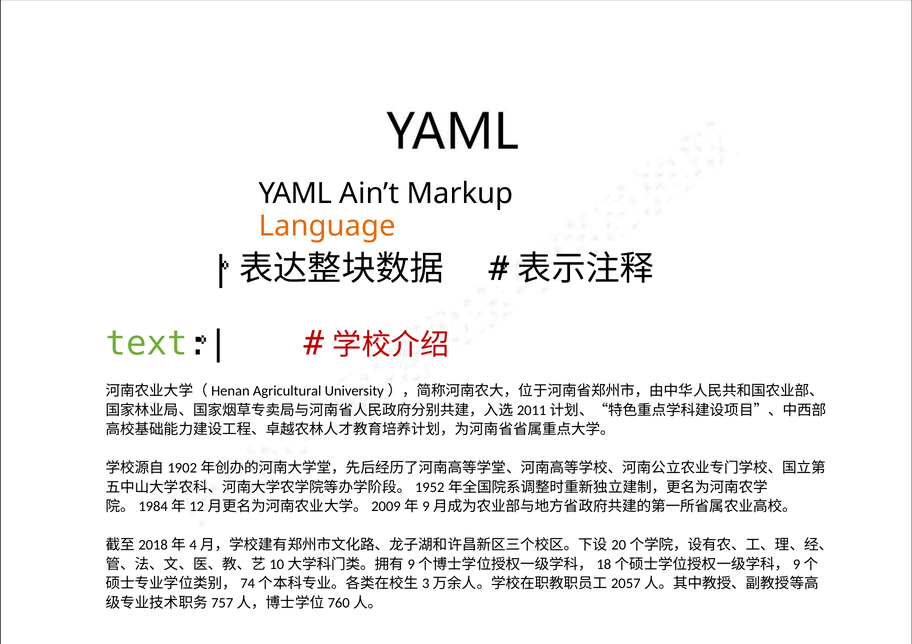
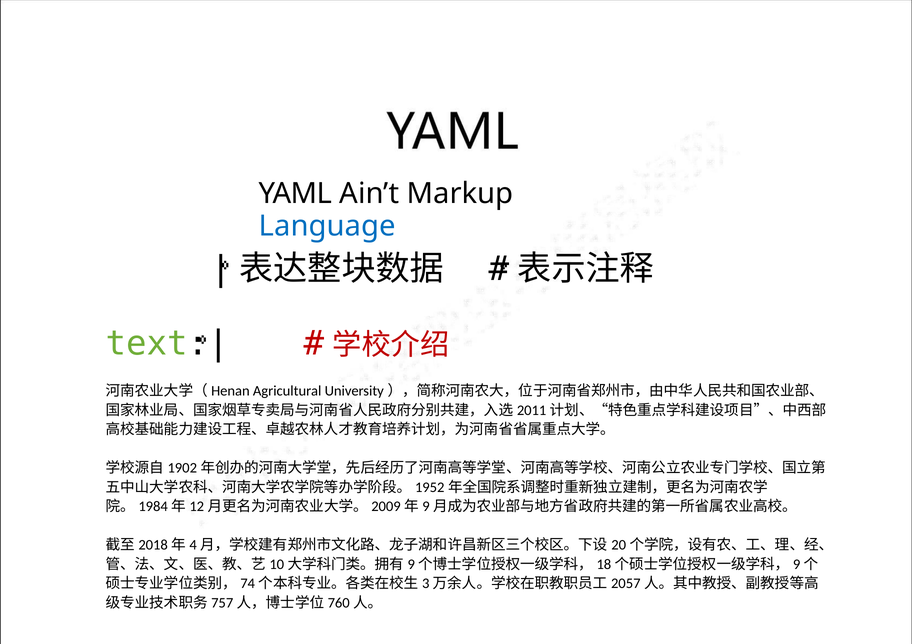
Language colour: orange -> blue (327, 226)
